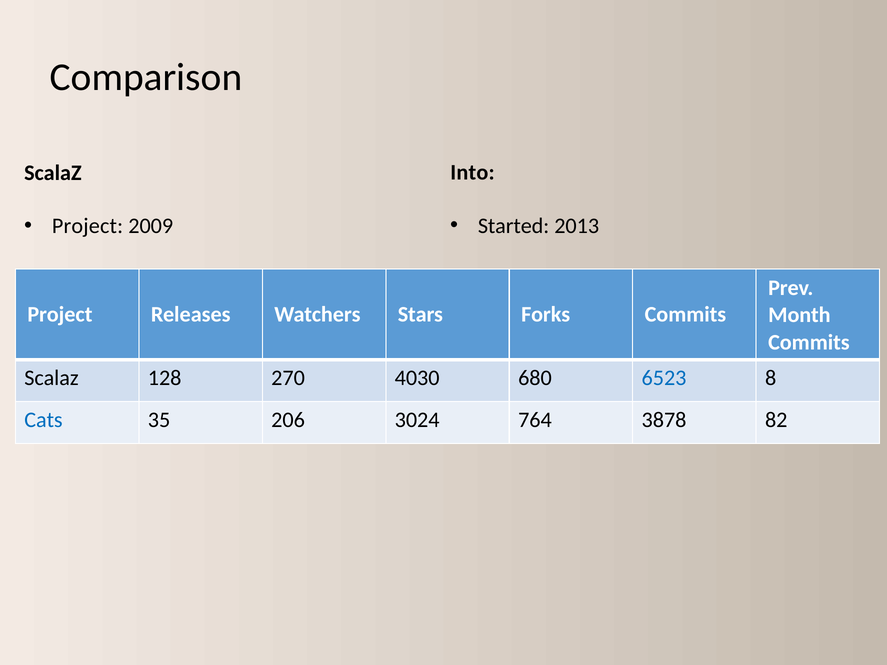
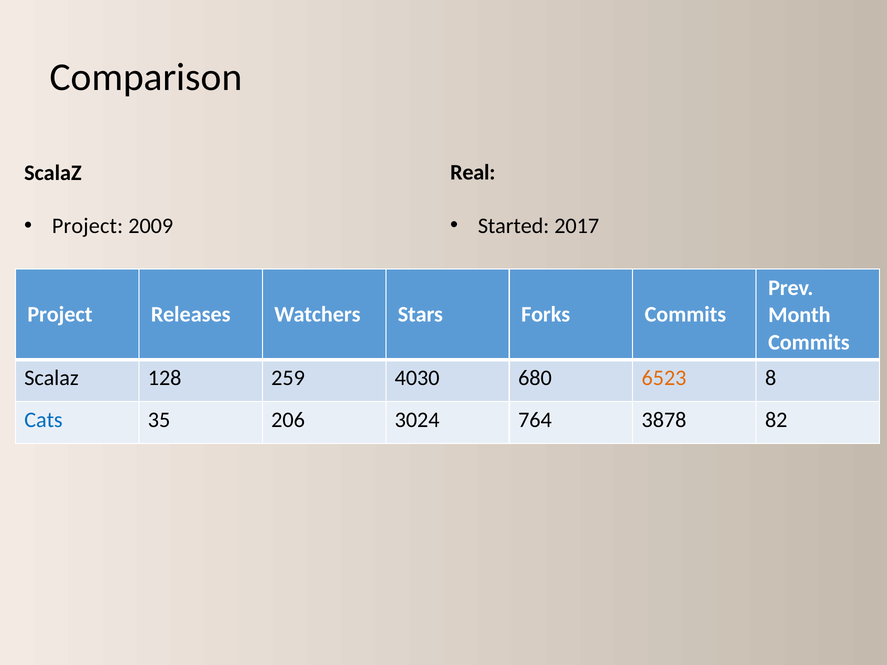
Into: Into -> Real (473, 173)
2013: 2013 -> 2017 (577, 226)
270: 270 -> 259 (288, 378)
6523 colour: blue -> orange (664, 378)
